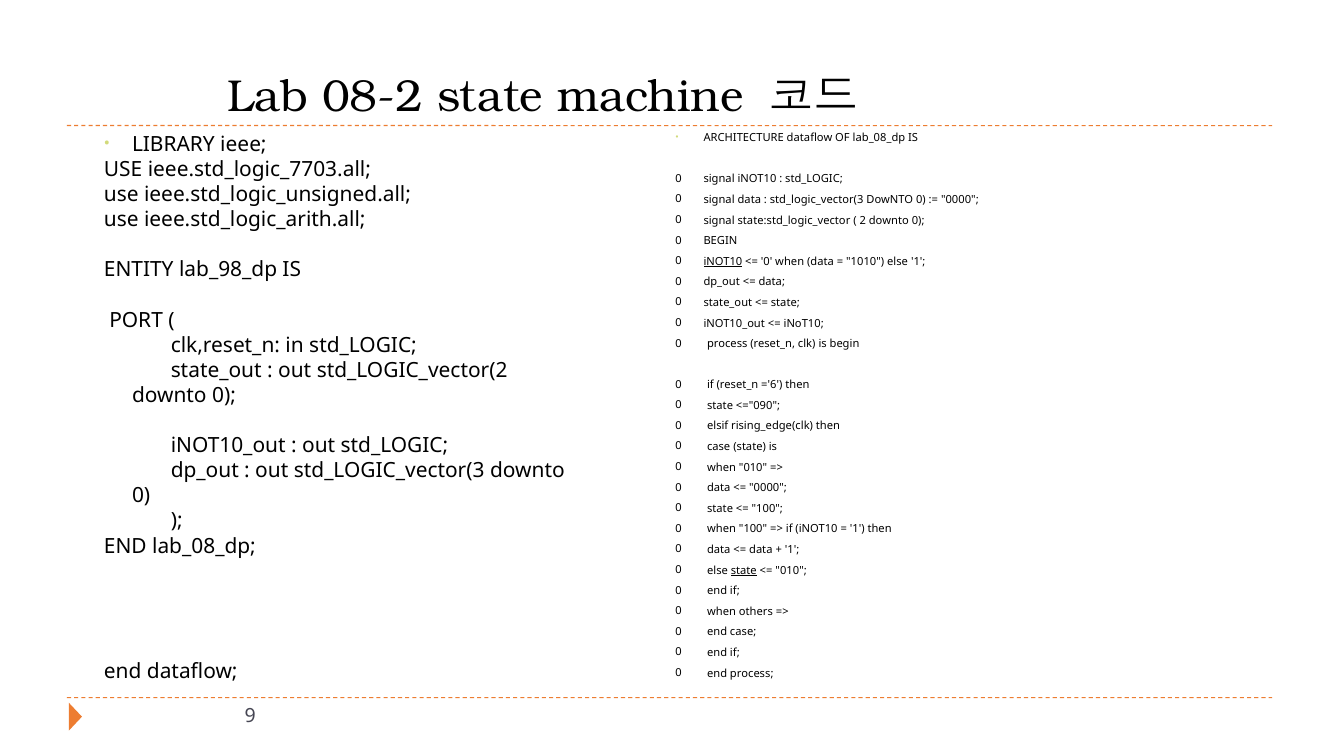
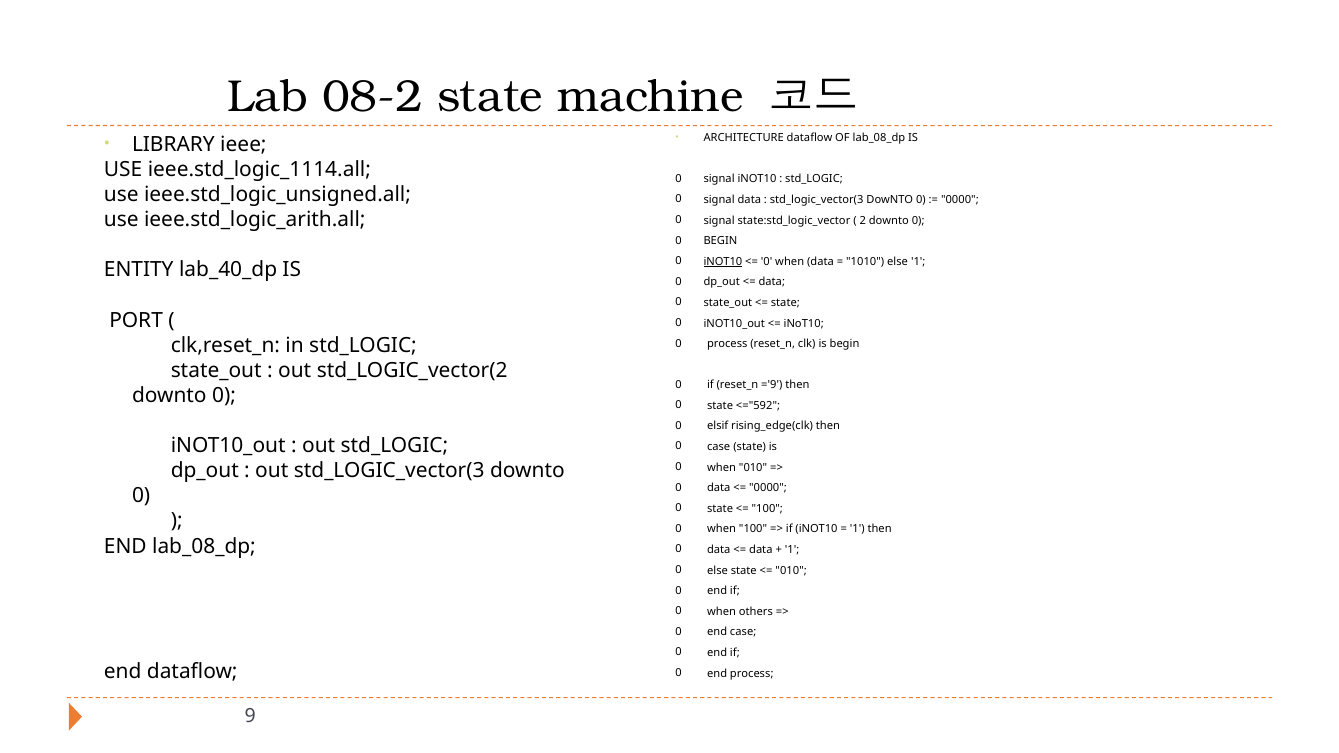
ieee.std_logic_7703.all: ieee.std_logic_7703.all -> ieee.std_logic_1114.all (259, 170)
lab_98_dp: lab_98_dp -> lab_40_dp (228, 270)
='6: ='6 -> ='9 (772, 385)
<="090: <="090 -> <="592 (758, 406)
state underline: present -> none (744, 571)
